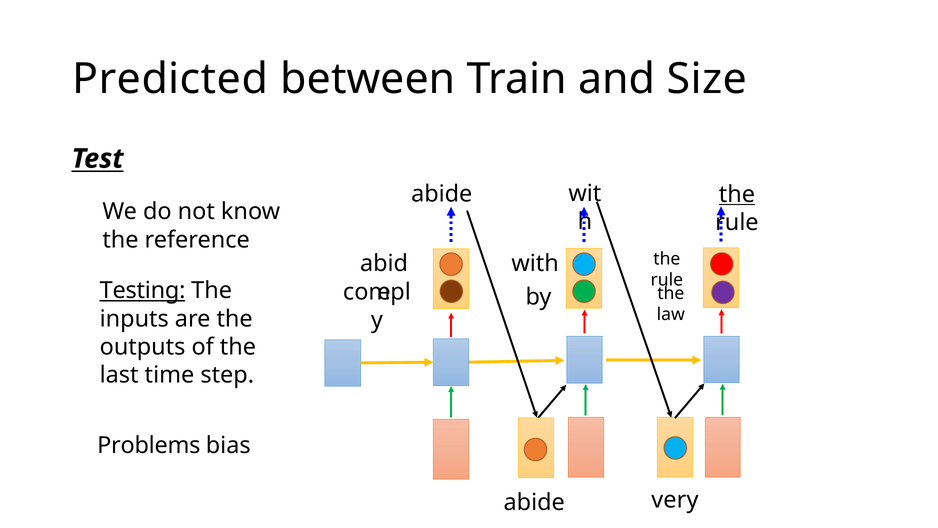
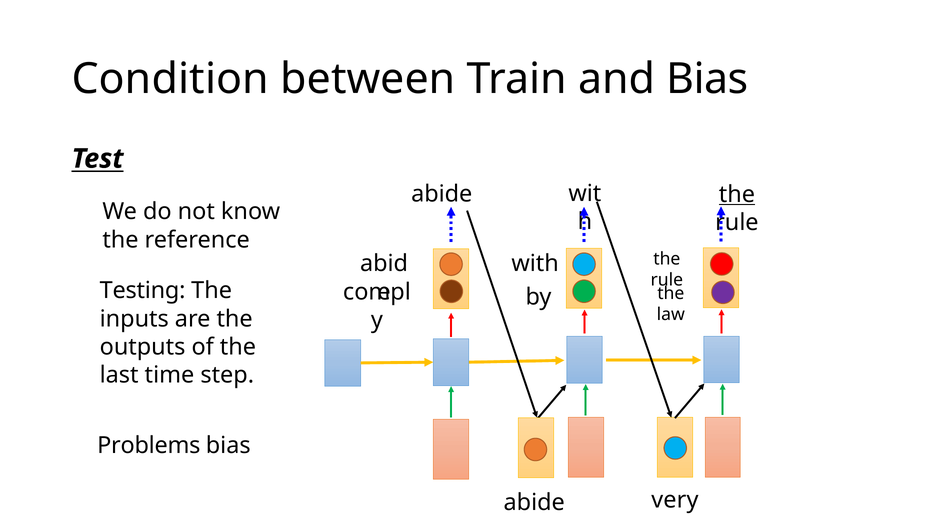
Predicted: Predicted -> Condition (170, 79)
and Size: Size -> Bias (707, 79)
Testing underline: present -> none (143, 290)
